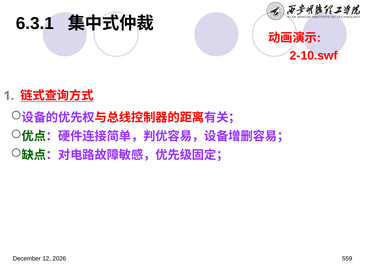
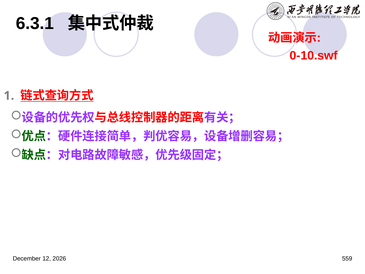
2-10.swf: 2-10.swf -> 0-10.swf (314, 56)
